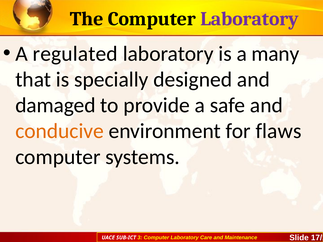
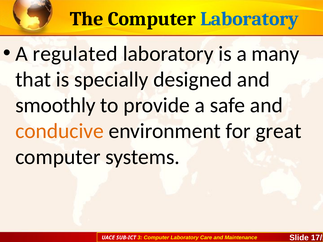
Laboratory colour: purple -> blue (249, 19)
damaged: damaged -> smoothly (55, 105)
flaws: flaws -> great (279, 131)
